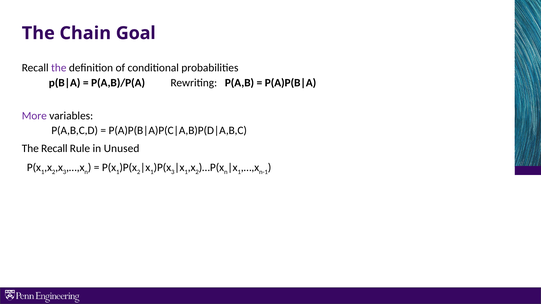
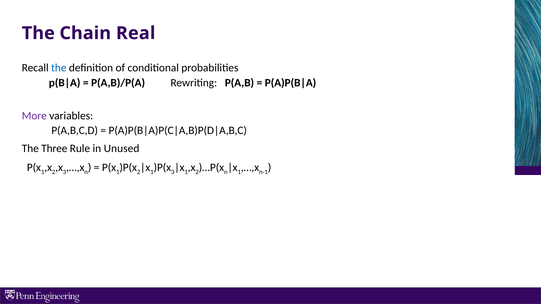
Goal: Goal -> Real (136, 33)
the colour: purple -> blue (59, 68)
The Recall: Recall -> Three (54, 149)
